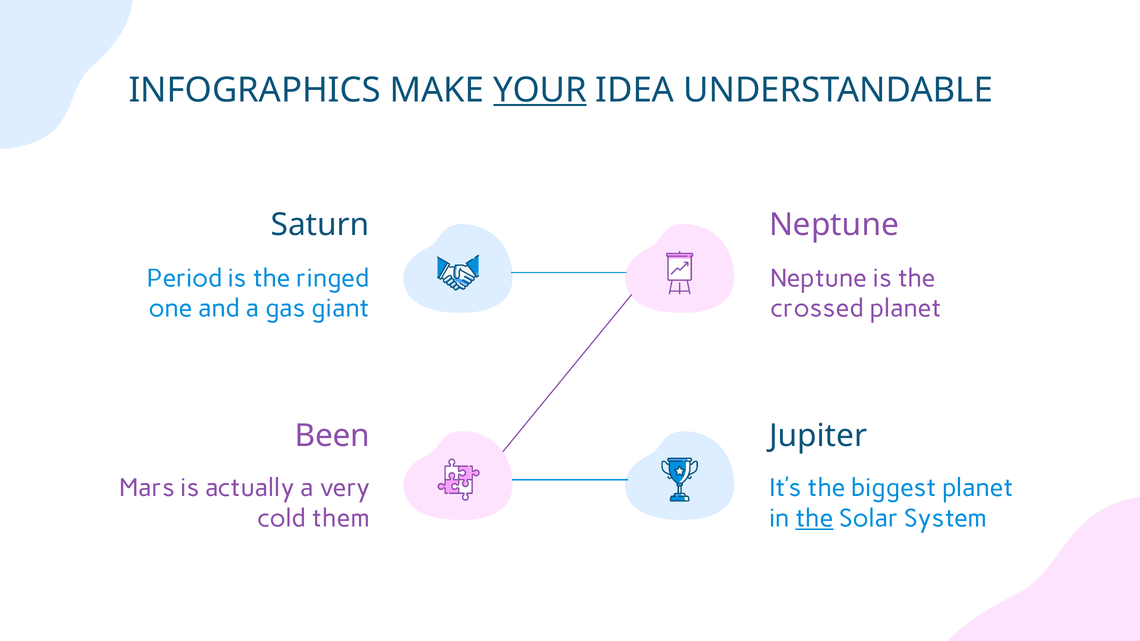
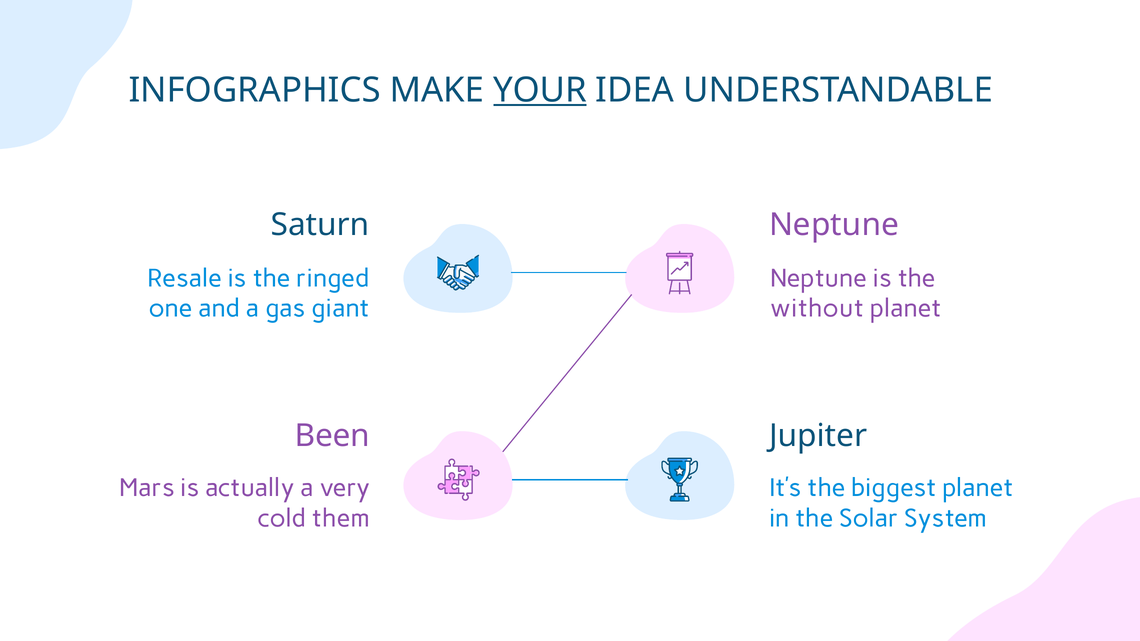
Period: Period -> Resale (185, 278)
crossed: crossed -> without (817, 309)
the underline: present -> none (815, 519)
